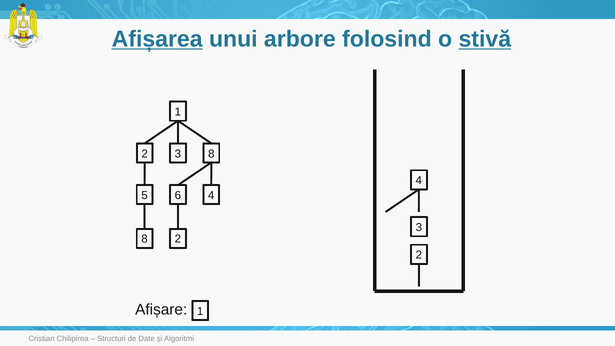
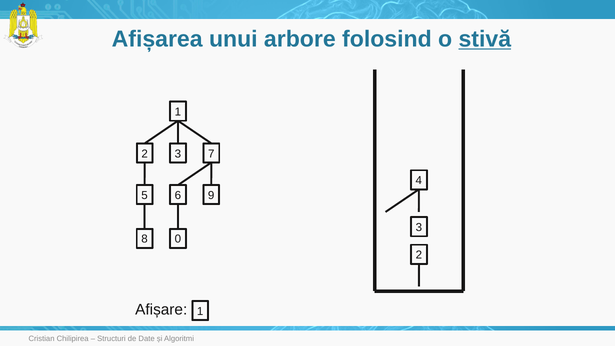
Afișarea underline: present -> none (157, 39)
3 8: 8 -> 7 (211, 154)
6 4: 4 -> 9 (211, 195)
8 2: 2 -> 0 (178, 239)
